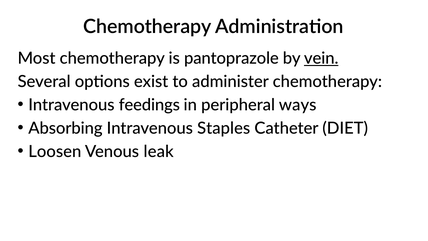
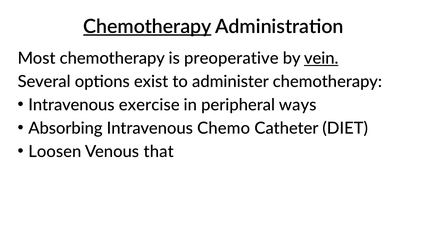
Chemotherapy underline: none -> present (147, 27)
pantoprazole: pantoprazole -> preoperative (231, 58)
feedings: feedings -> exercise (149, 105)
Staples: Staples -> Chemo (224, 128)
leak: leak -> that (159, 152)
